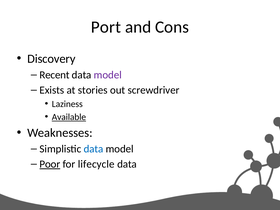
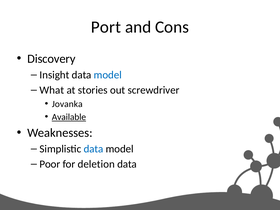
Recent: Recent -> Insight (54, 75)
model colour: purple -> blue (108, 75)
Exists: Exists -> What (52, 90)
Laziness: Laziness -> Jovanka (67, 104)
Poor underline: present -> none (50, 164)
lifecycle: lifecycle -> deletion (96, 164)
